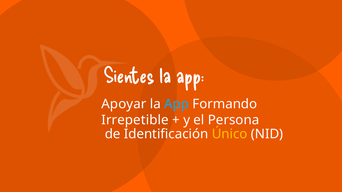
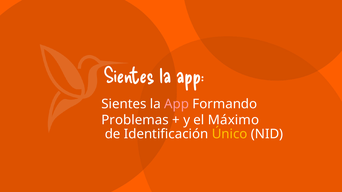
Apoyar: Apoyar -> Sientes (124, 104)
App colour: light blue -> pink (177, 104)
Irrepetible: Irrepetible -> Problemas (135, 120)
Persona: Persona -> Máximo (234, 120)
